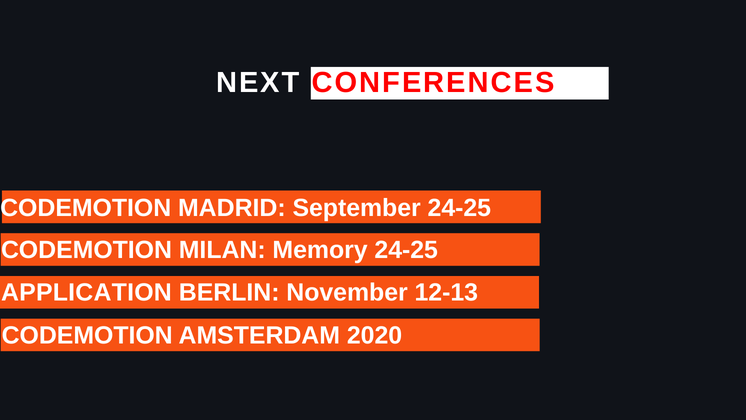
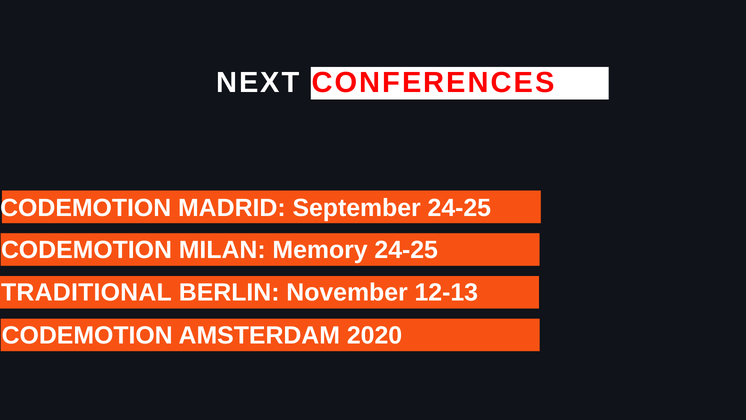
APPLICATION: APPLICATION -> TRADITIONAL (86, 292)
